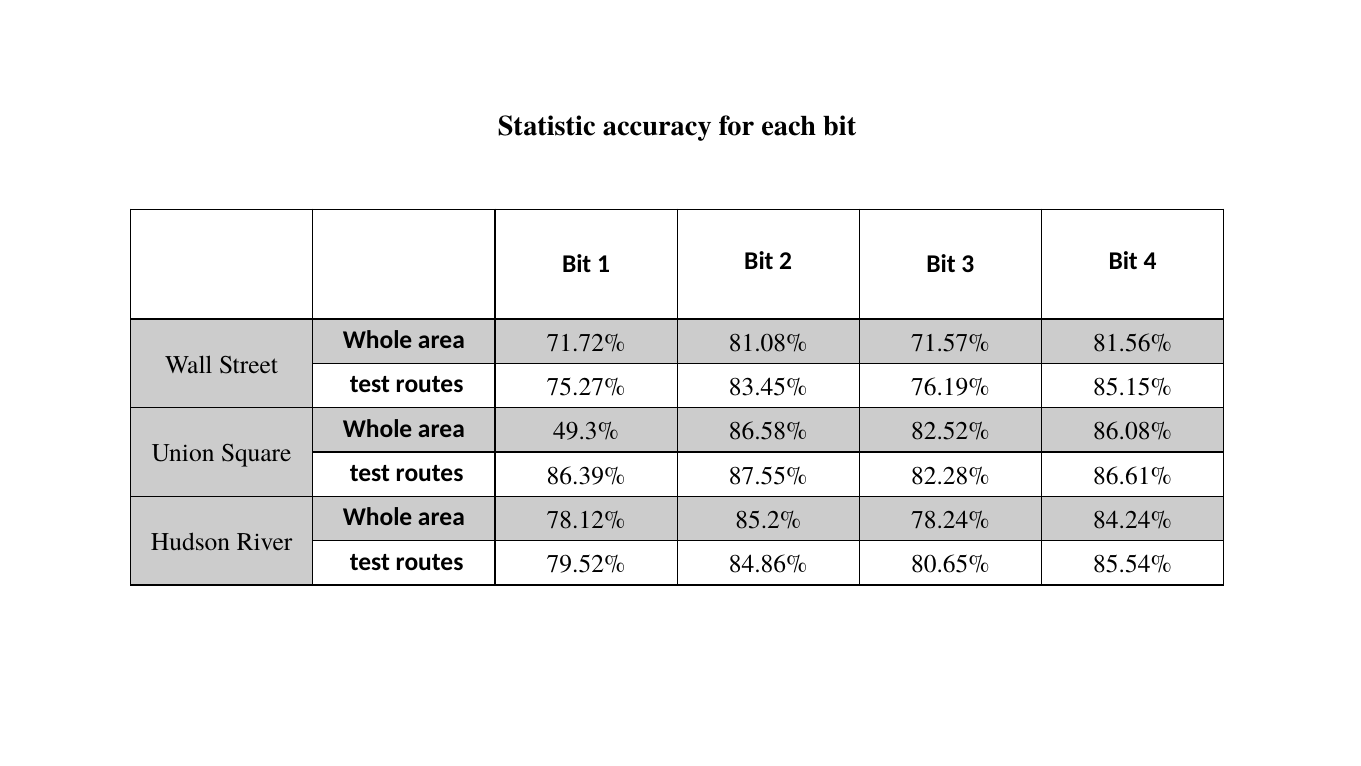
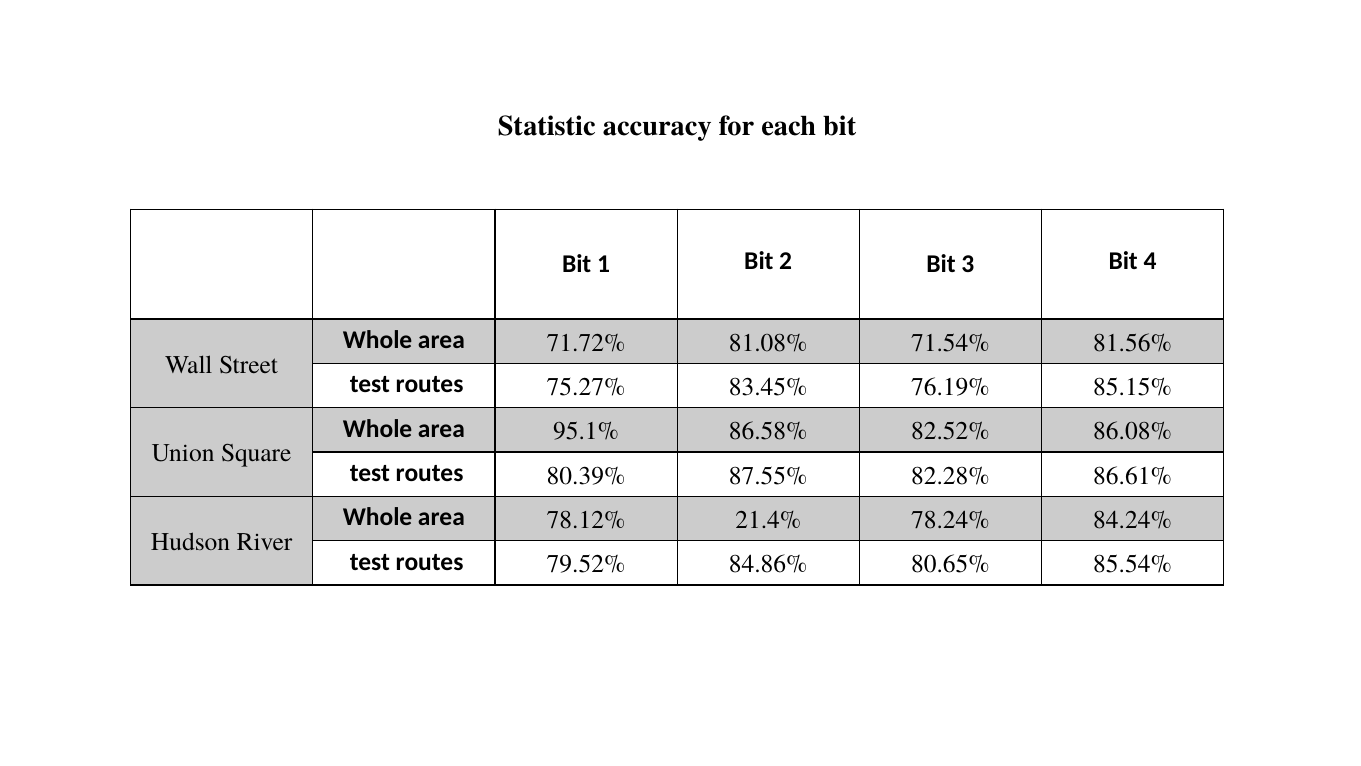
71.57%: 71.57% -> 71.54% (950, 343)
49.3%: 49.3% -> 95.1% (586, 431)
86.39%: 86.39% -> 80.39% (586, 475)
85.2%: 85.2% -> 21.4% (768, 520)
